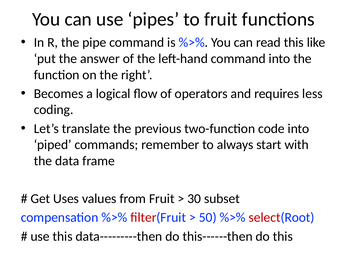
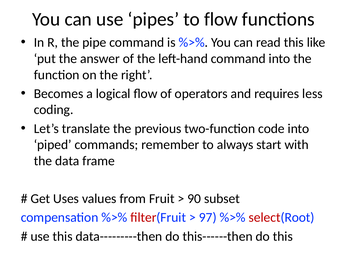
to fruit: fruit -> flow (221, 19)
30: 30 -> 90 (194, 199)
50: 50 -> 97 (208, 218)
